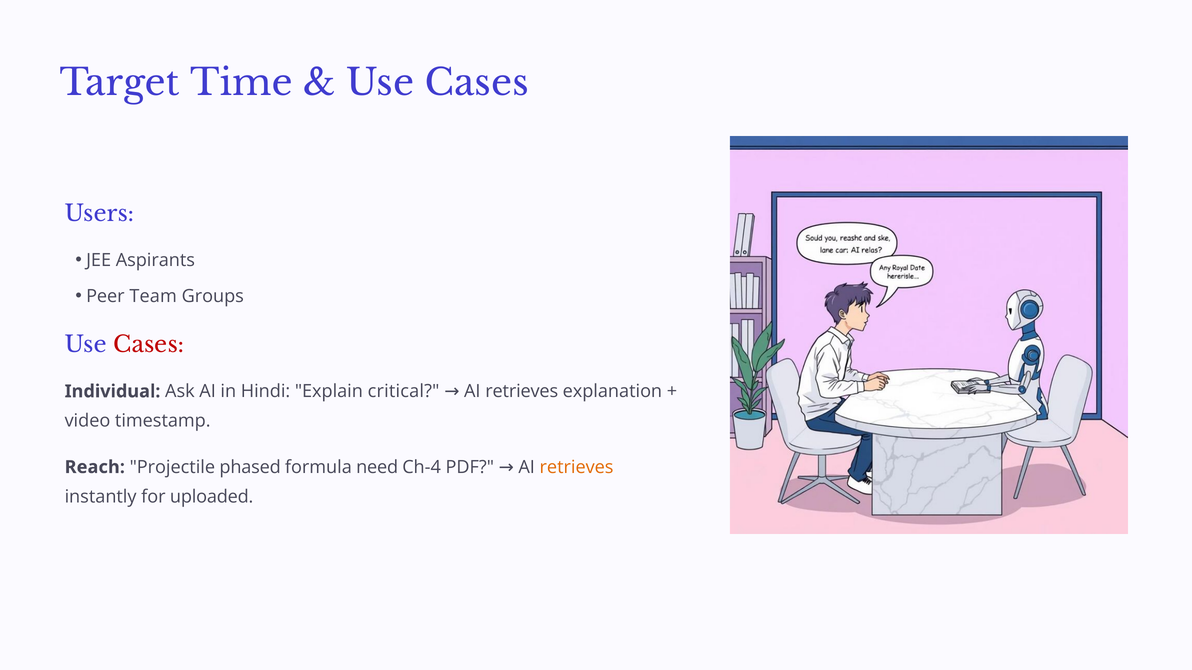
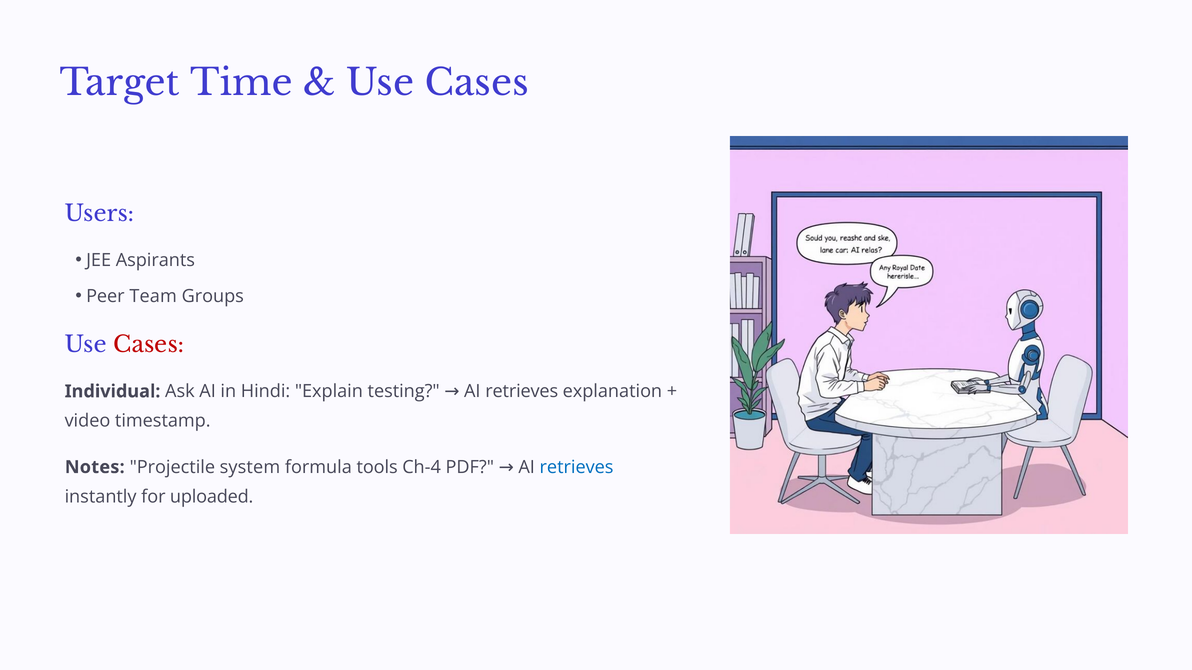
critical: critical -> testing (404, 392)
Reach: Reach -> Notes (95, 467)
phased: phased -> system (250, 467)
need: need -> tools (377, 467)
retrieves colour: orange -> blue (577, 467)
